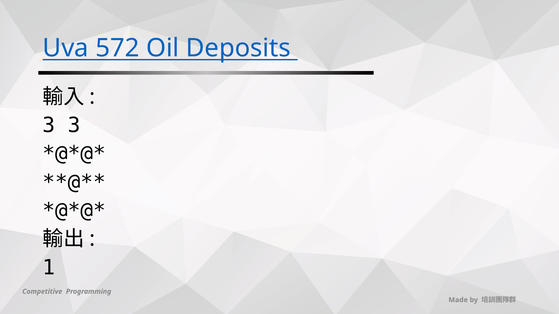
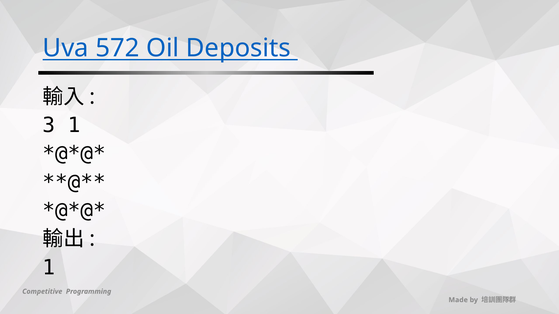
3 3: 3 -> 1 (74, 125)
